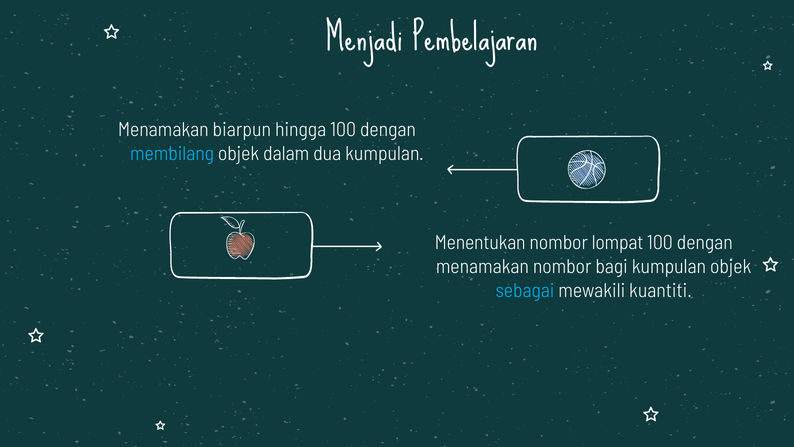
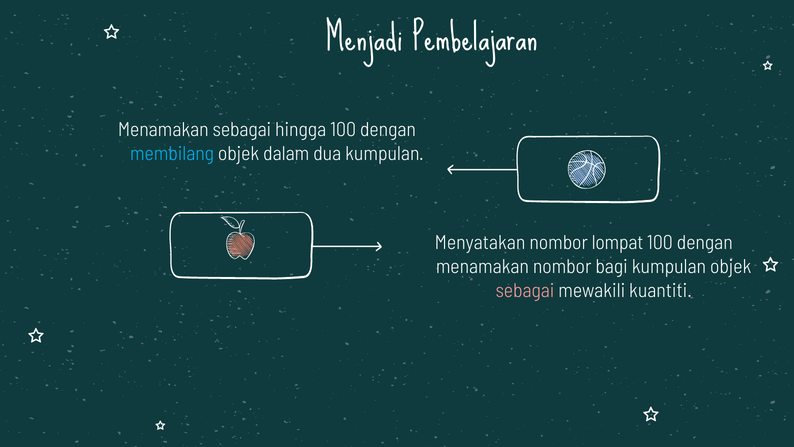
Menamakan biarpun: biarpun -> sebagai (242, 130)
Menentukan: Menentukan -> Menyatakan (480, 243)
sebagai colour: light blue -> pink (525, 290)
